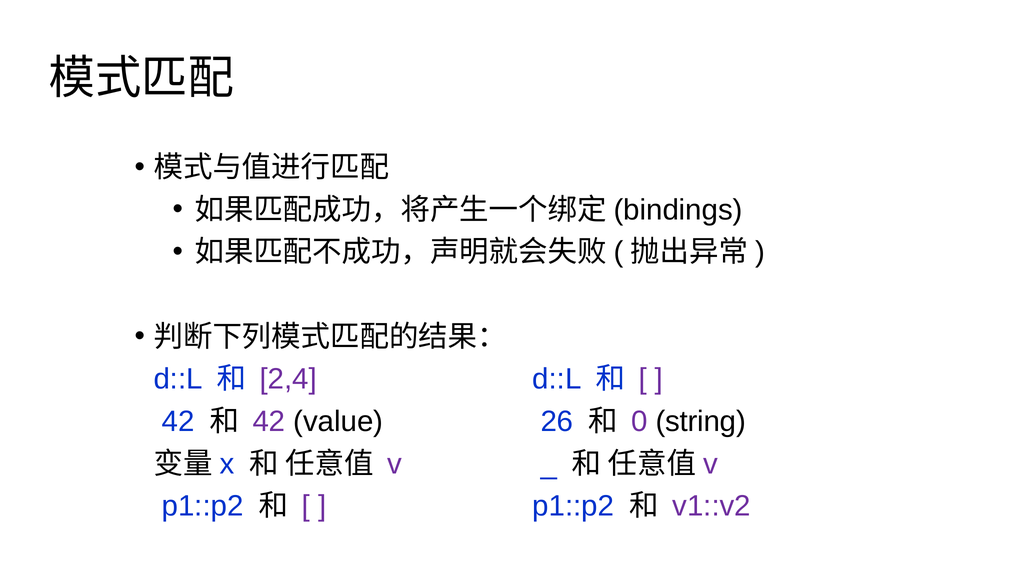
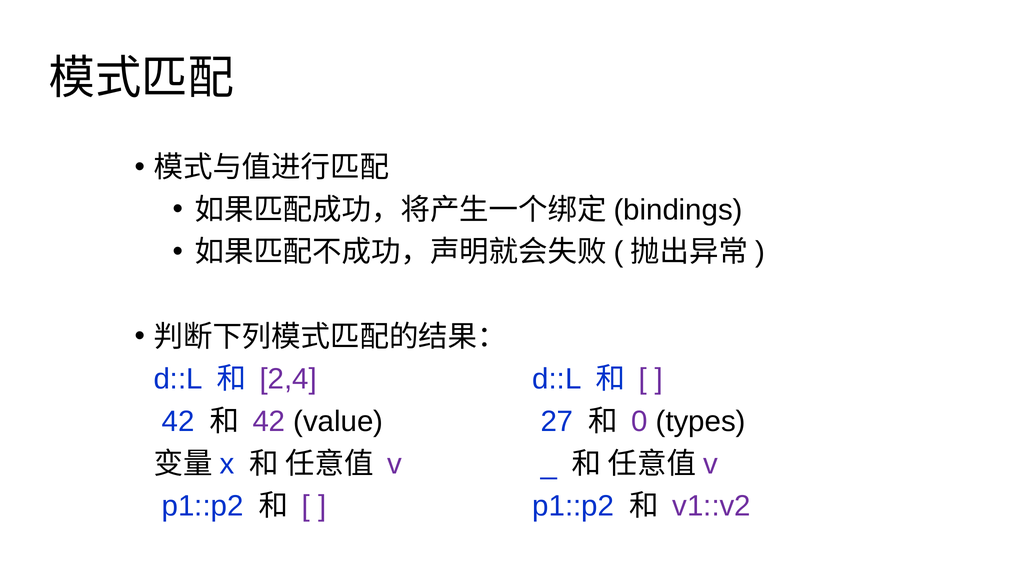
26: 26 -> 27 (557, 422)
string: string -> types (701, 422)
